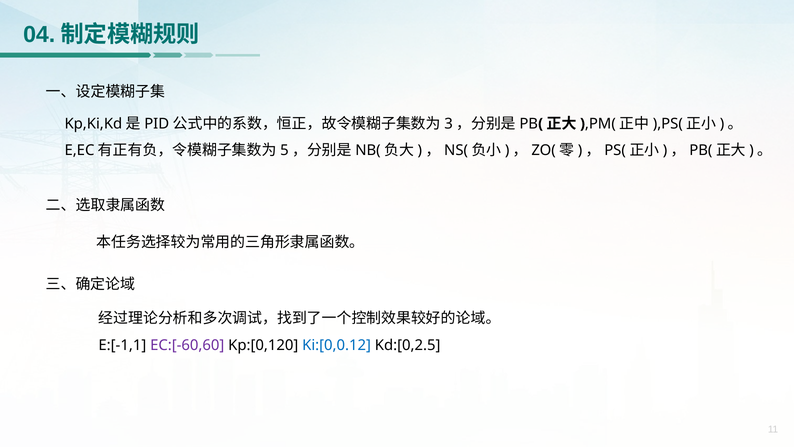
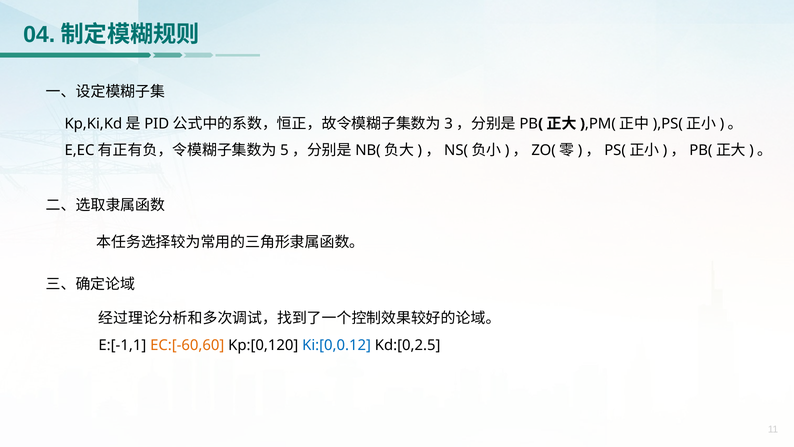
EC:[-60,60 colour: purple -> orange (187, 345)
